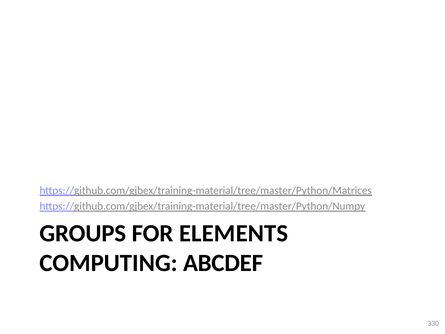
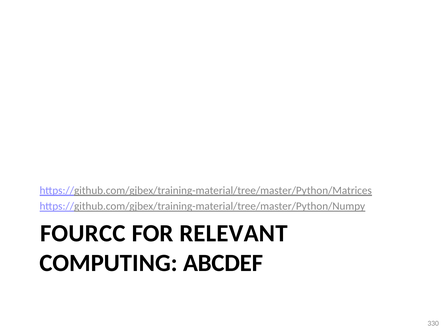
GROUPS: GROUPS -> FOURCC (83, 233)
ELEMENTS: ELEMENTS -> RELEVANT (234, 233)
